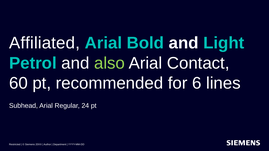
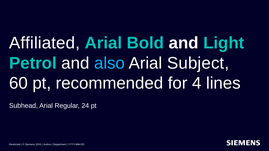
also colour: light green -> light blue (109, 63)
Contact: Contact -> Subject (198, 63)
6: 6 -> 4 (197, 83)
